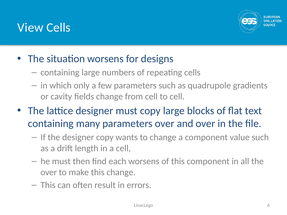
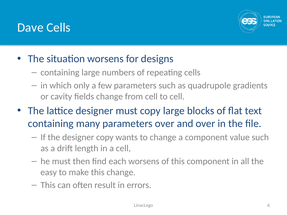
View: View -> Dave (30, 27)
over: over -> easy (49, 172)
